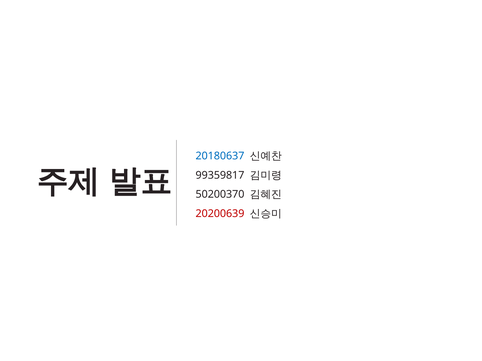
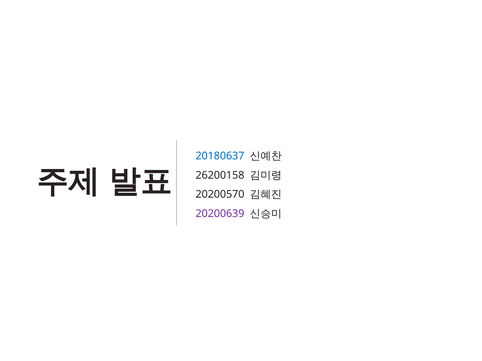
99359817: 99359817 -> 26200158 (220, 175)
50200370: 50200370 -> 20200570 (220, 195)
20200639 colour: red -> purple (220, 214)
